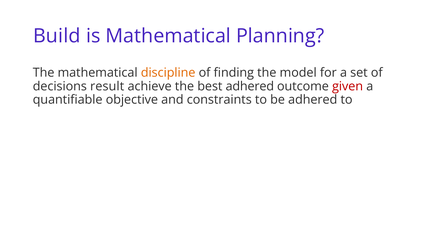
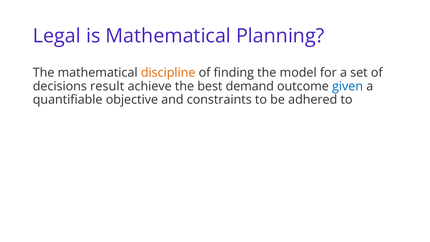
Build: Build -> Legal (57, 36)
best adhered: adhered -> demand (250, 86)
given colour: red -> blue (348, 86)
